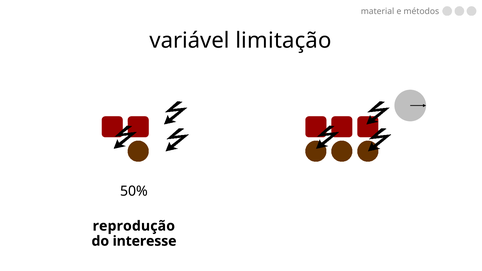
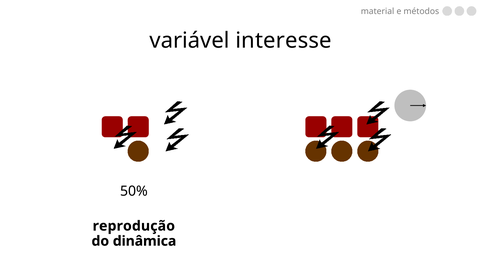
limitação: limitação -> interesse (284, 40)
interesse: interesse -> dinâmica (145, 241)
